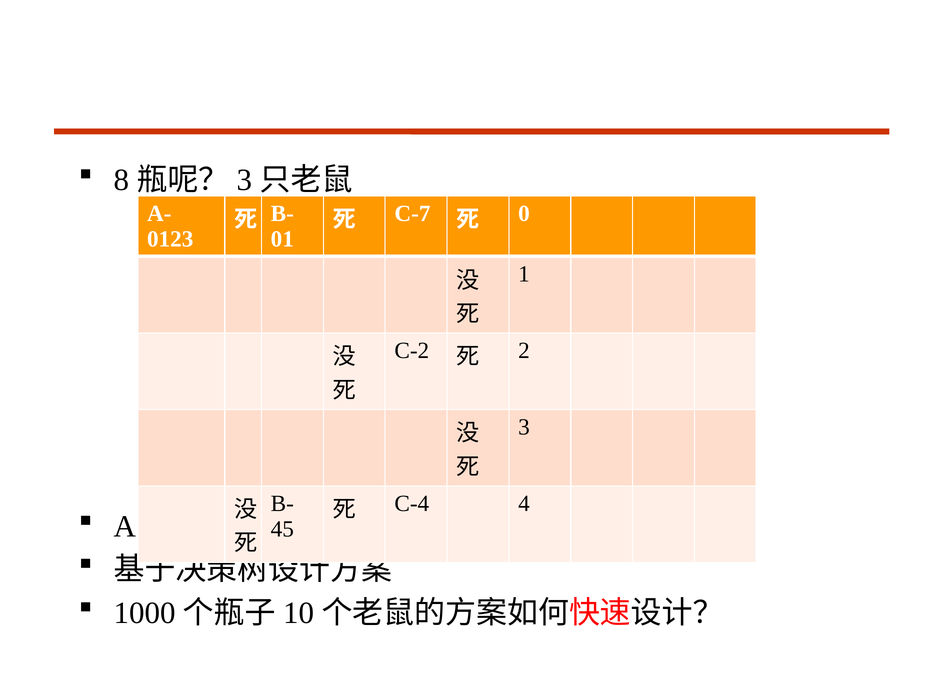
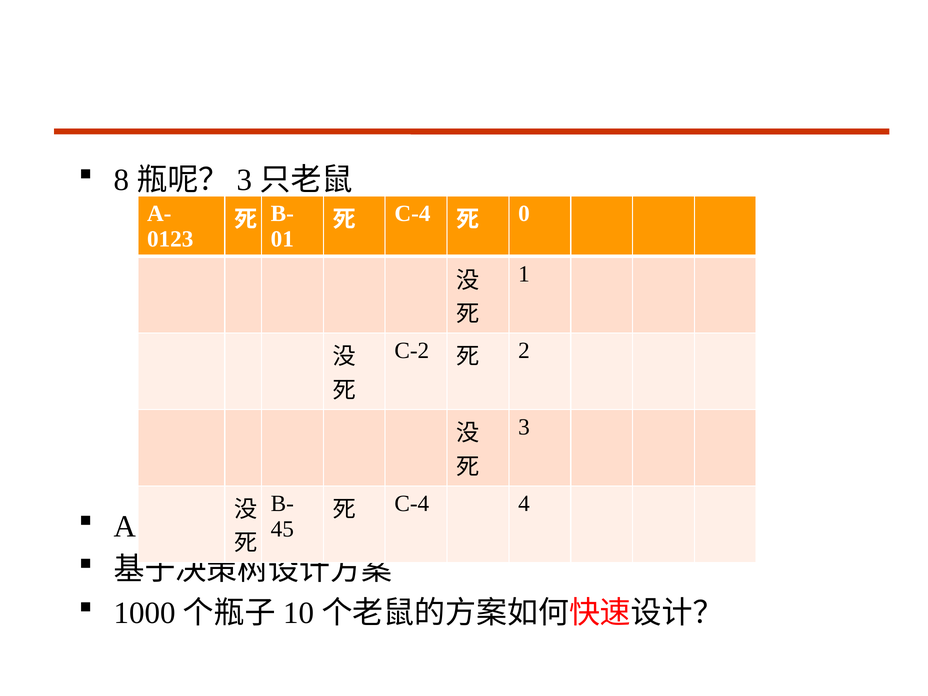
C-7: C-7 -> C-4 (412, 213)
